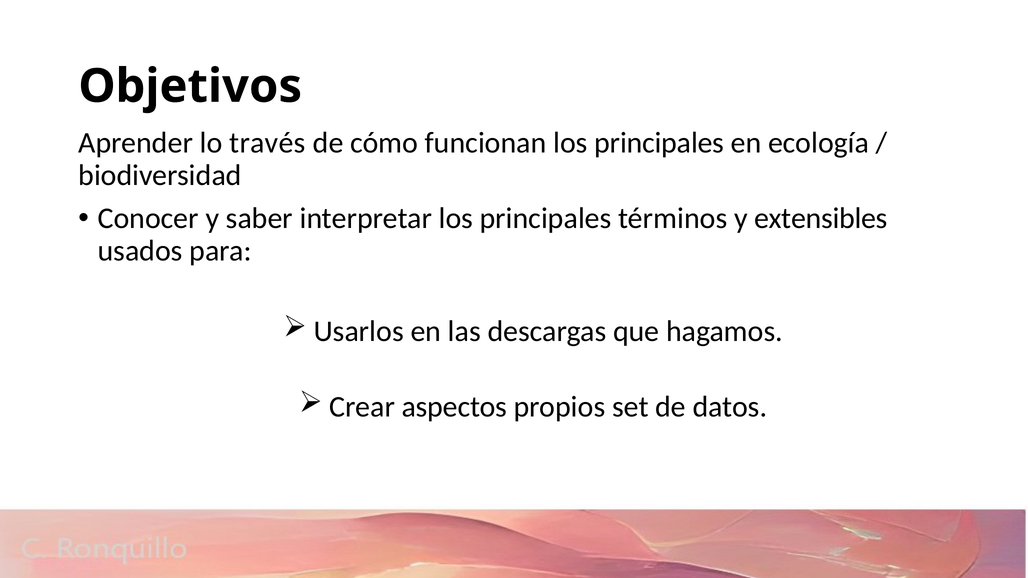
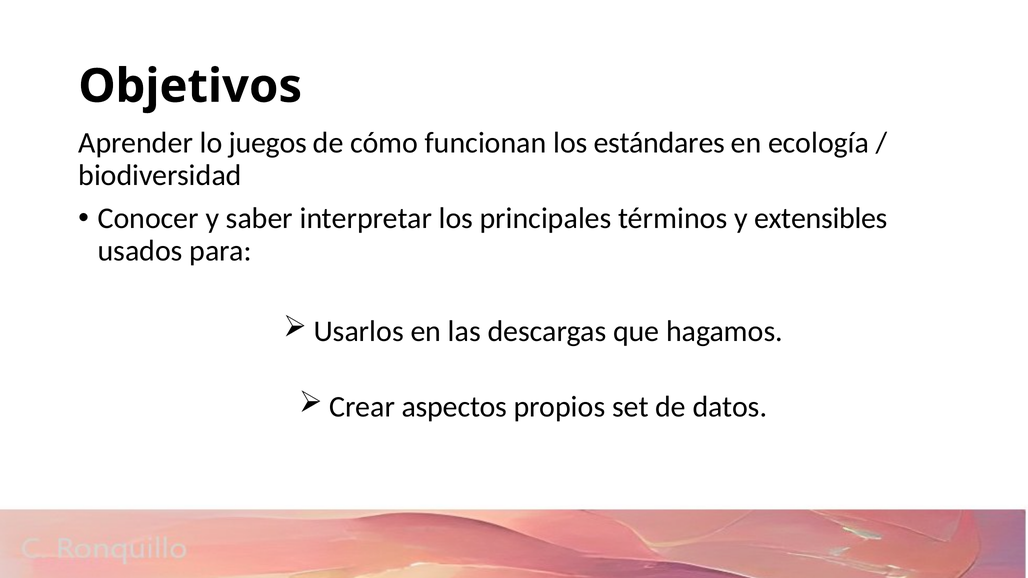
través: través -> juegos (268, 143)
funcionan los principales: principales -> estándares (659, 143)
